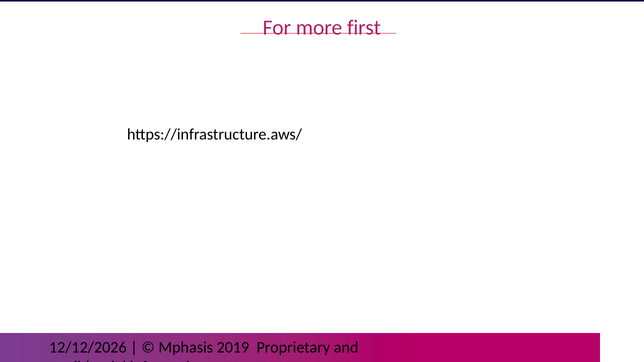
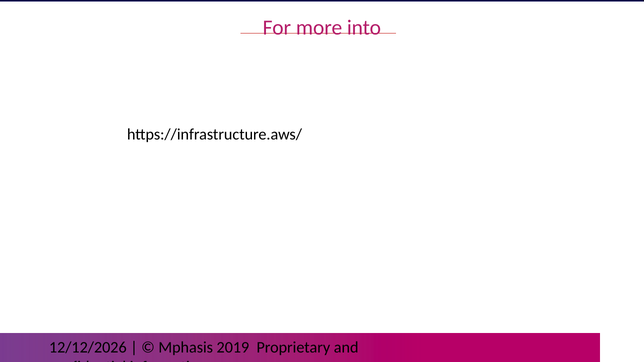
first: first -> into (364, 28)
